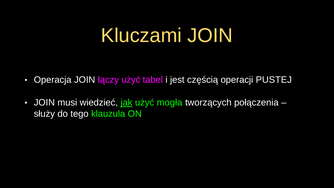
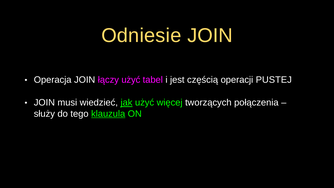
Kluczami: Kluczami -> Odniesie (141, 35)
mogła: mogła -> więcej (170, 103)
klauzula underline: none -> present (108, 114)
